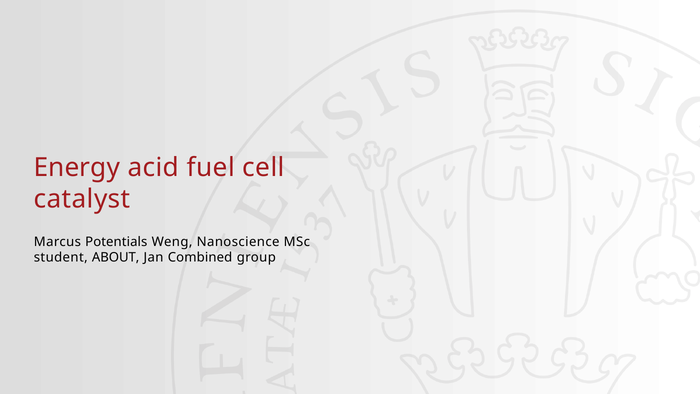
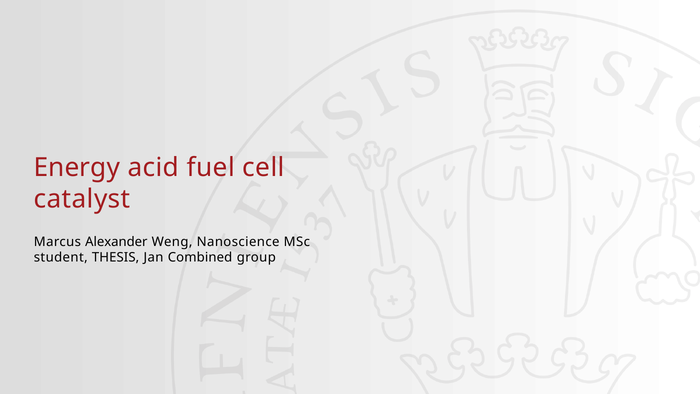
Potentials: Potentials -> Alexander (116, 242)
ABOUT: ABOUT -> THESIS (116, 257)
